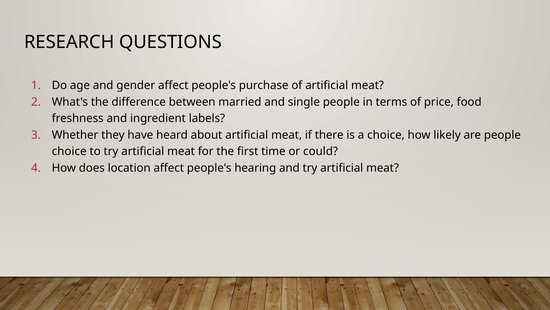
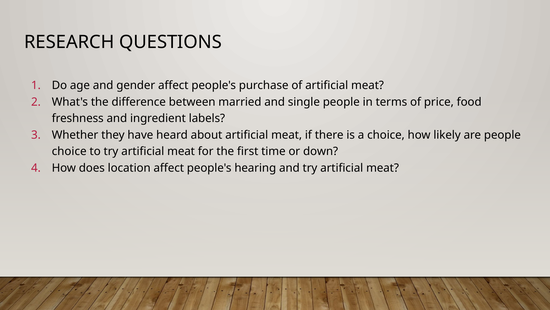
could: could -> down (321, 151)
